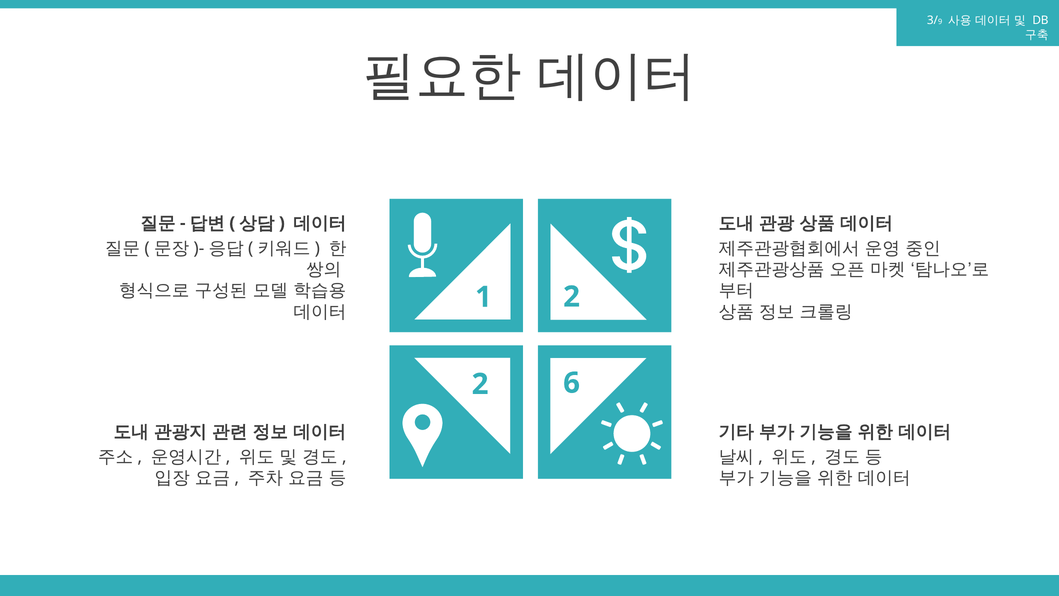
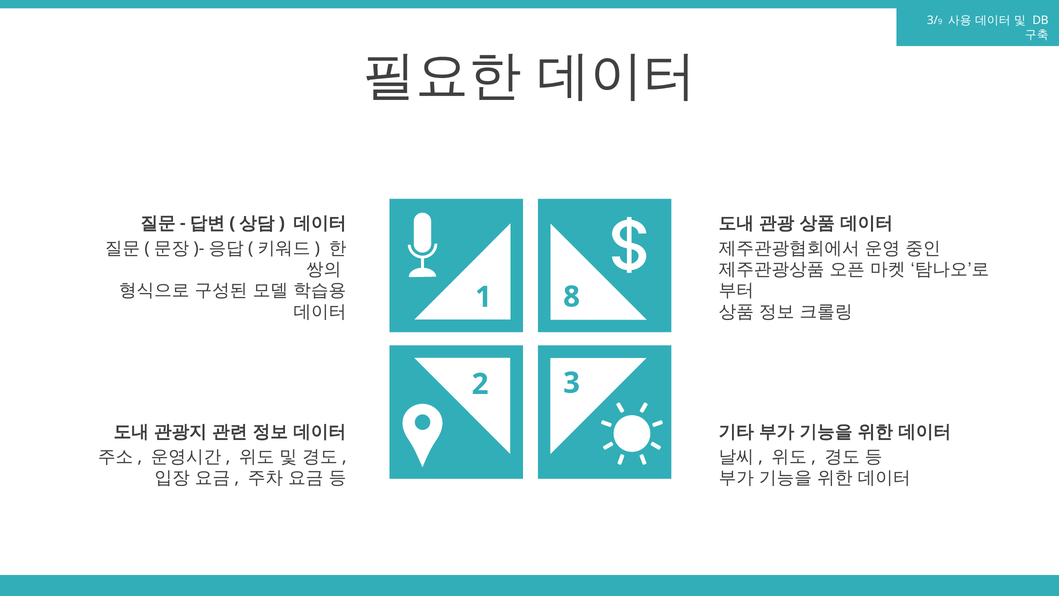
1 2: 2 -> 8 (572, 297)
6: 6 -> 3 (572, 383)
